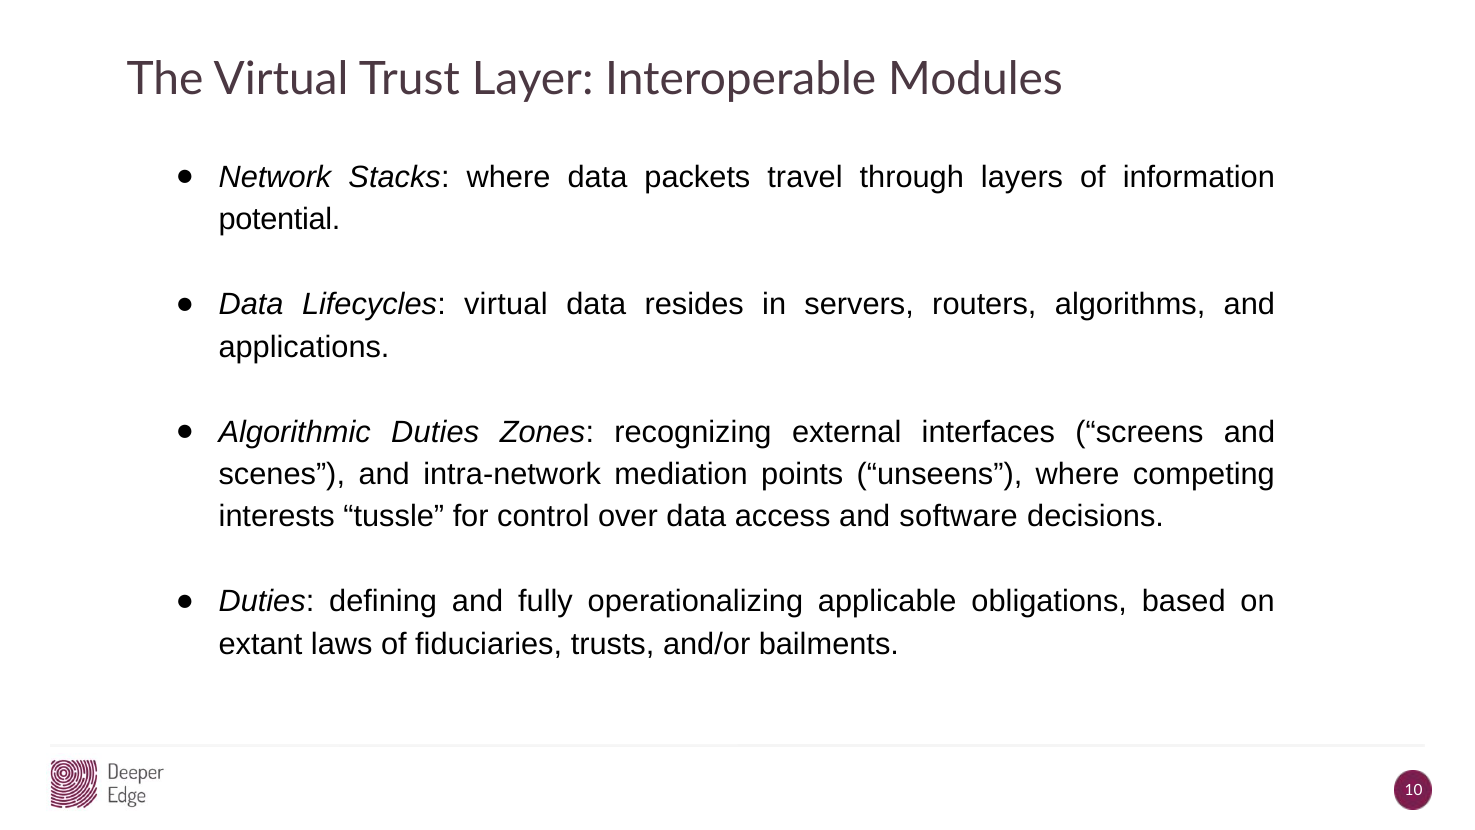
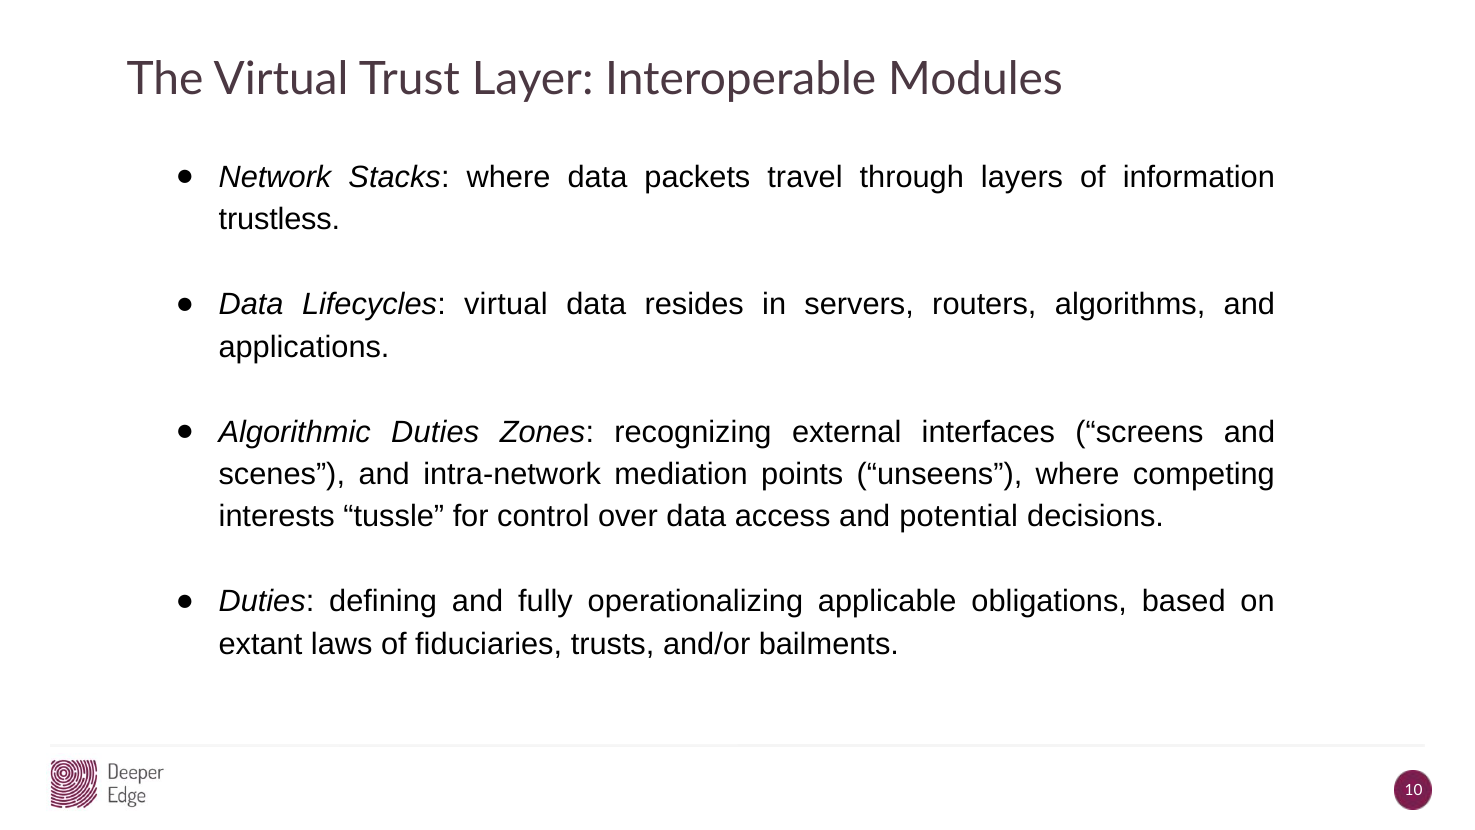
potential: potential -> trustless (279, 220)
software: software -> potential (959, 517)
